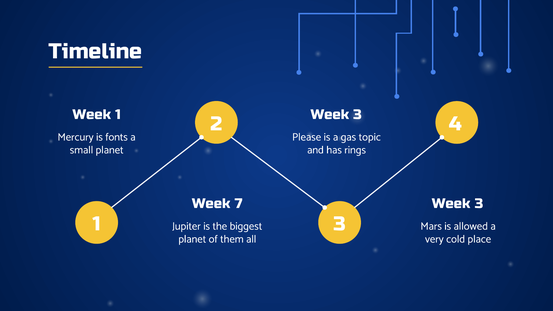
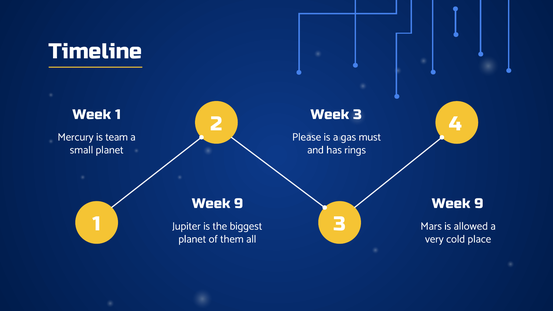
fonts: fonts -> team (117, 137)
topic: topic -> must (370, 137)
7: 7 -> 9 (239, 204)
3: 3 -> 9 (479, 204)
